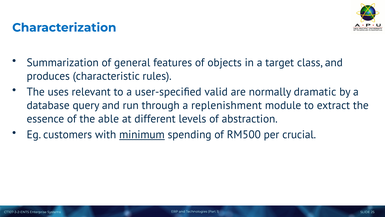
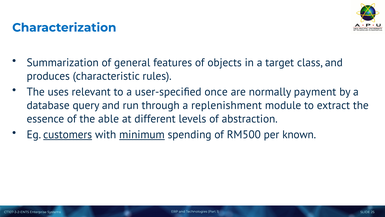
valid: valid -> once (216, 92)
dramatic: dramatic -> payment (315, 92)
customers underline: none -> present (68, 134)
crucial: crucial -> known (299, 134)
